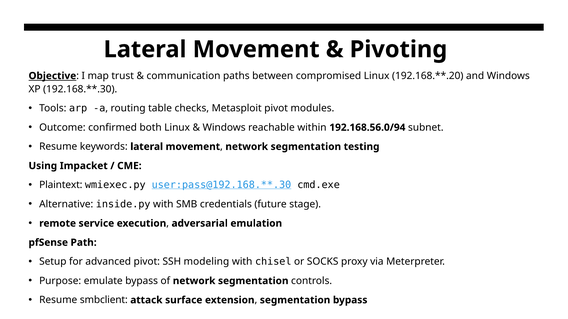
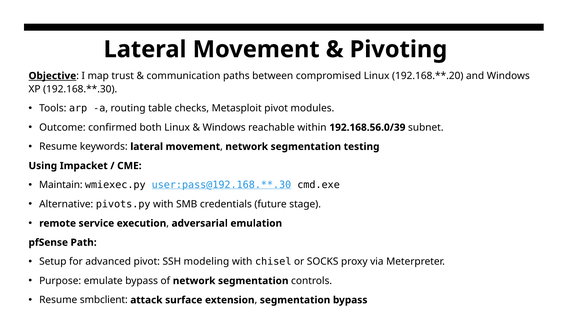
192.168.56.0/94: 192.168.56.0/94 -> 192.168.56.0/39 (367, 128)
Plaintext: Plaintext -> Maintain (61, 185)
inside.py: inside.py -> pivots.py (123, 204)
